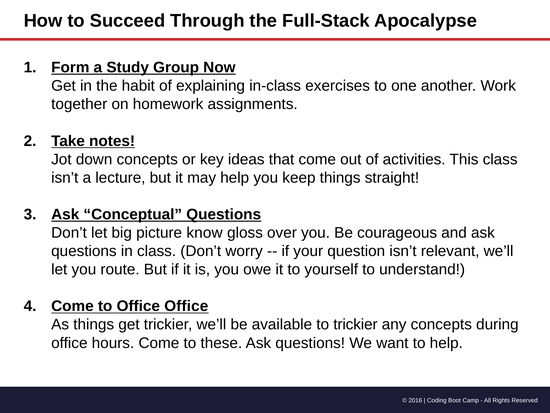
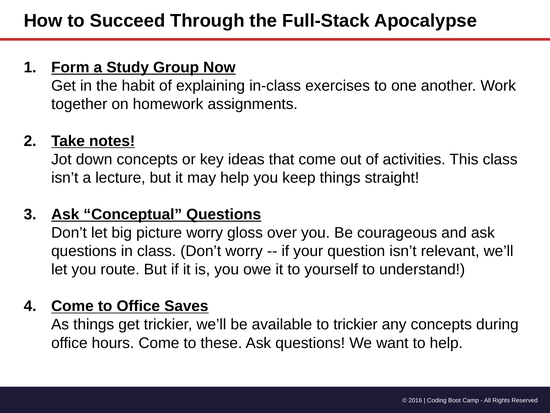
picture know: know -> worry (205, 232)
Office Office: Office -> Saves (186, 306)
